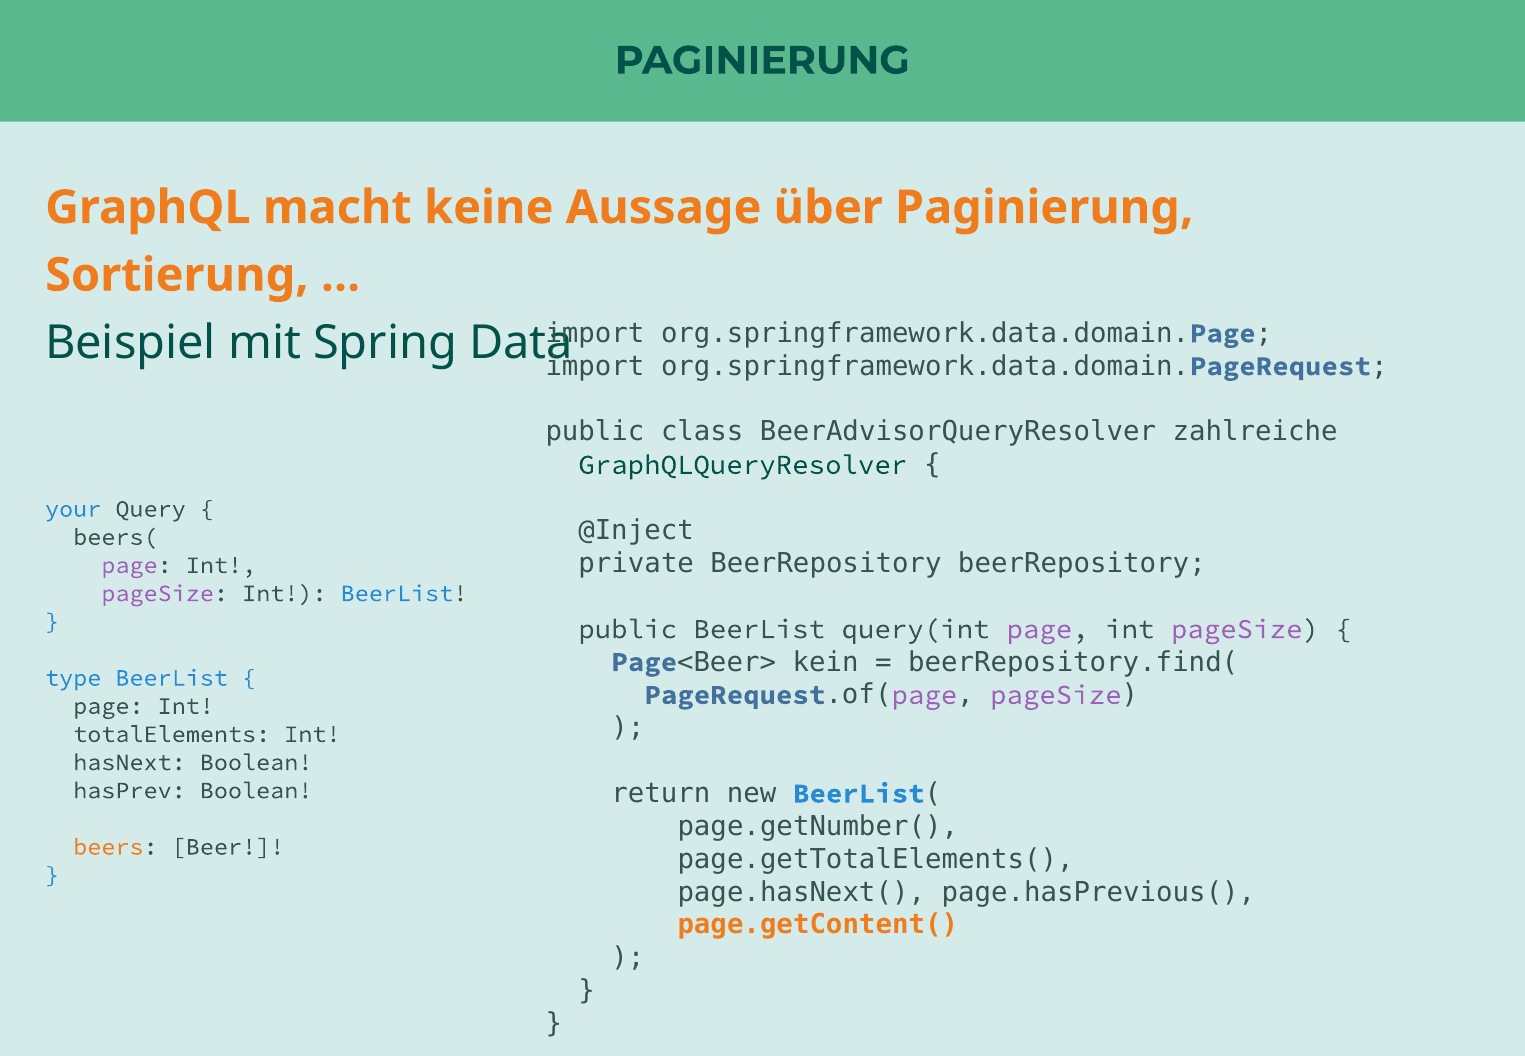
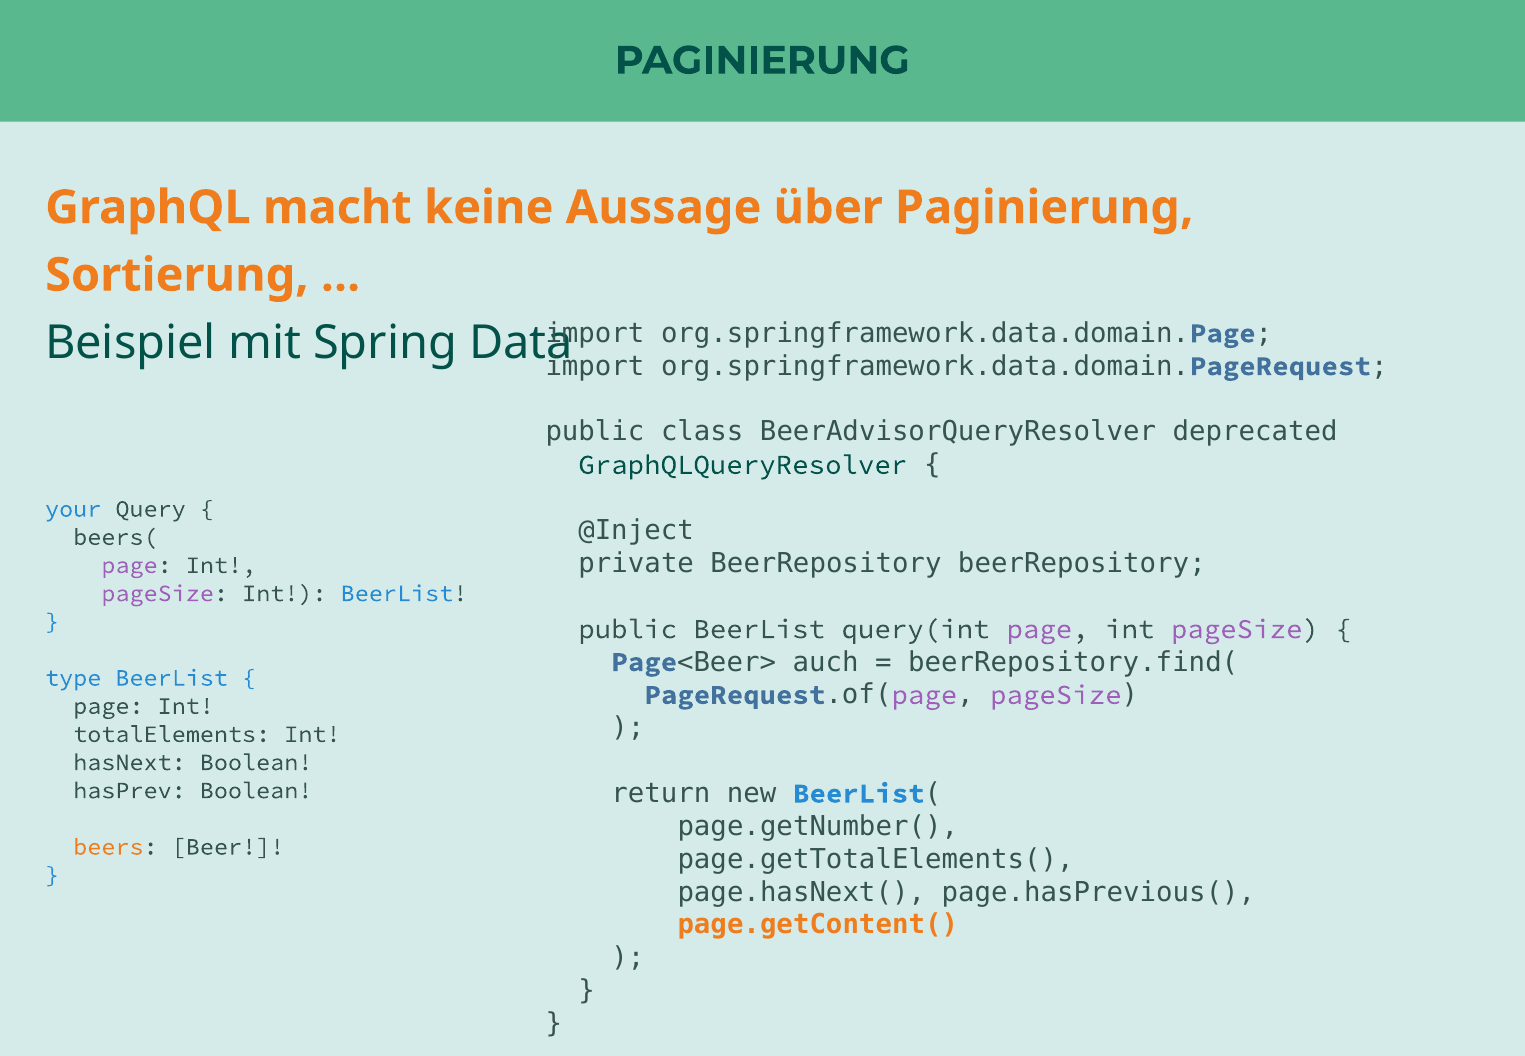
zahlreiche: zahlreiche -> deprecated (1255, 432)
kein: kein -> auch (826, 662)
